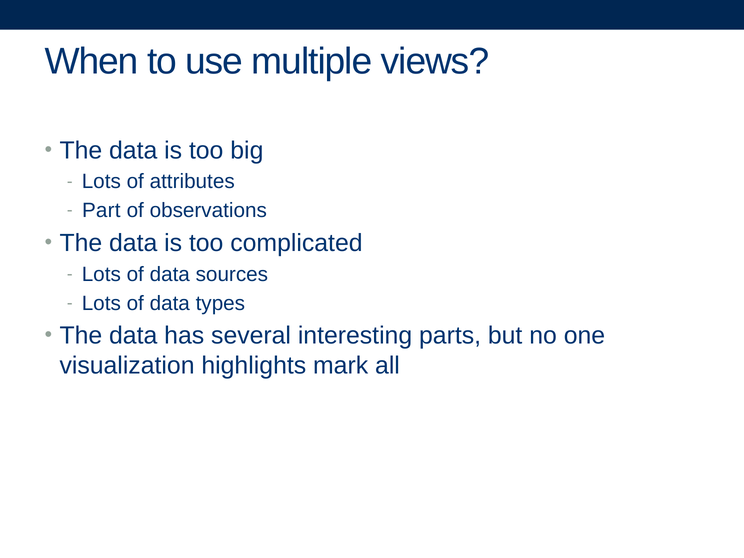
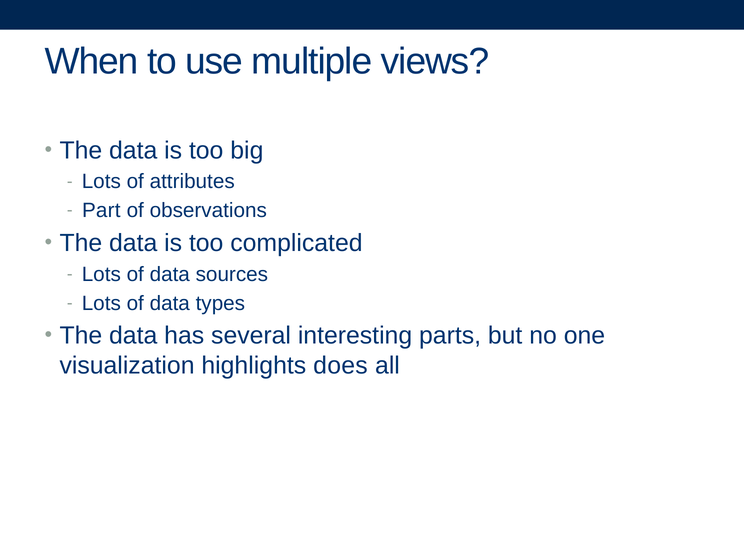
mark: mark -> does (340, 365)
